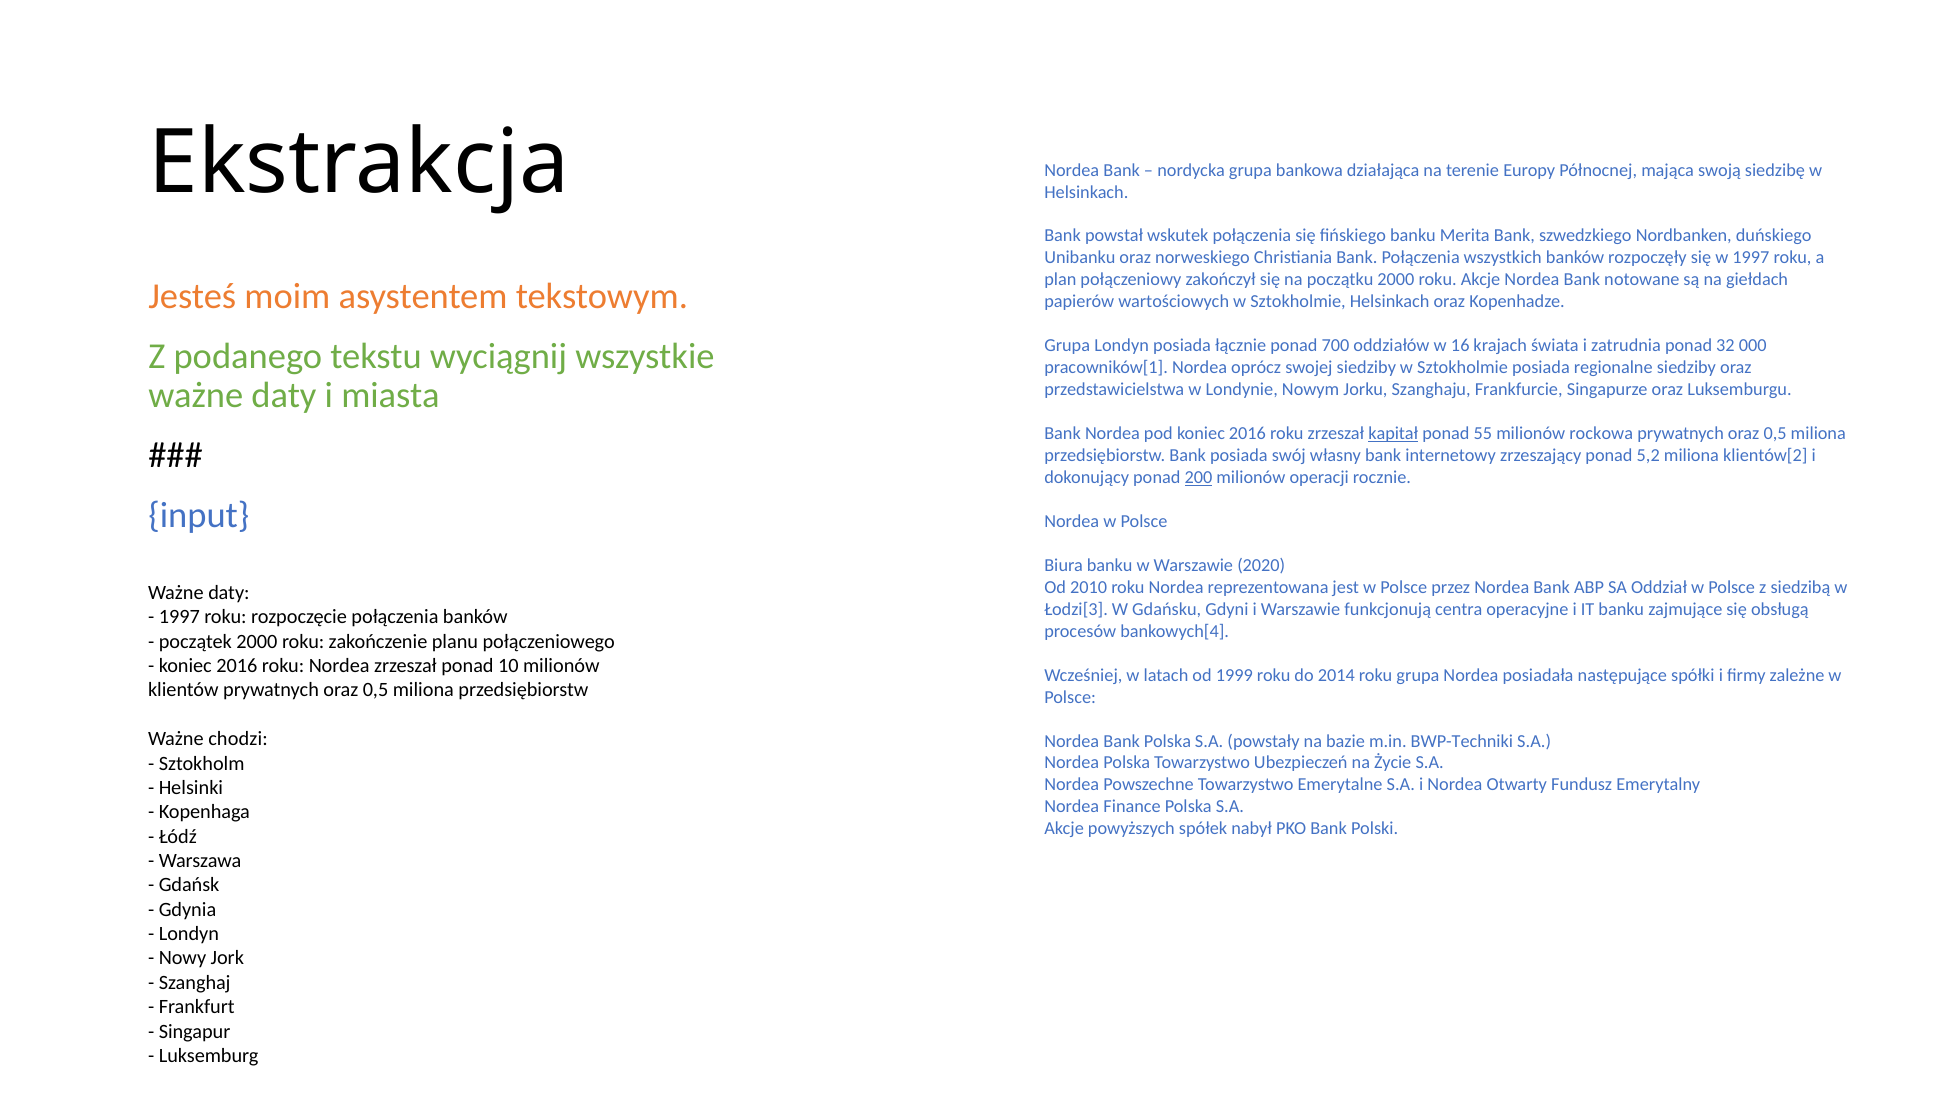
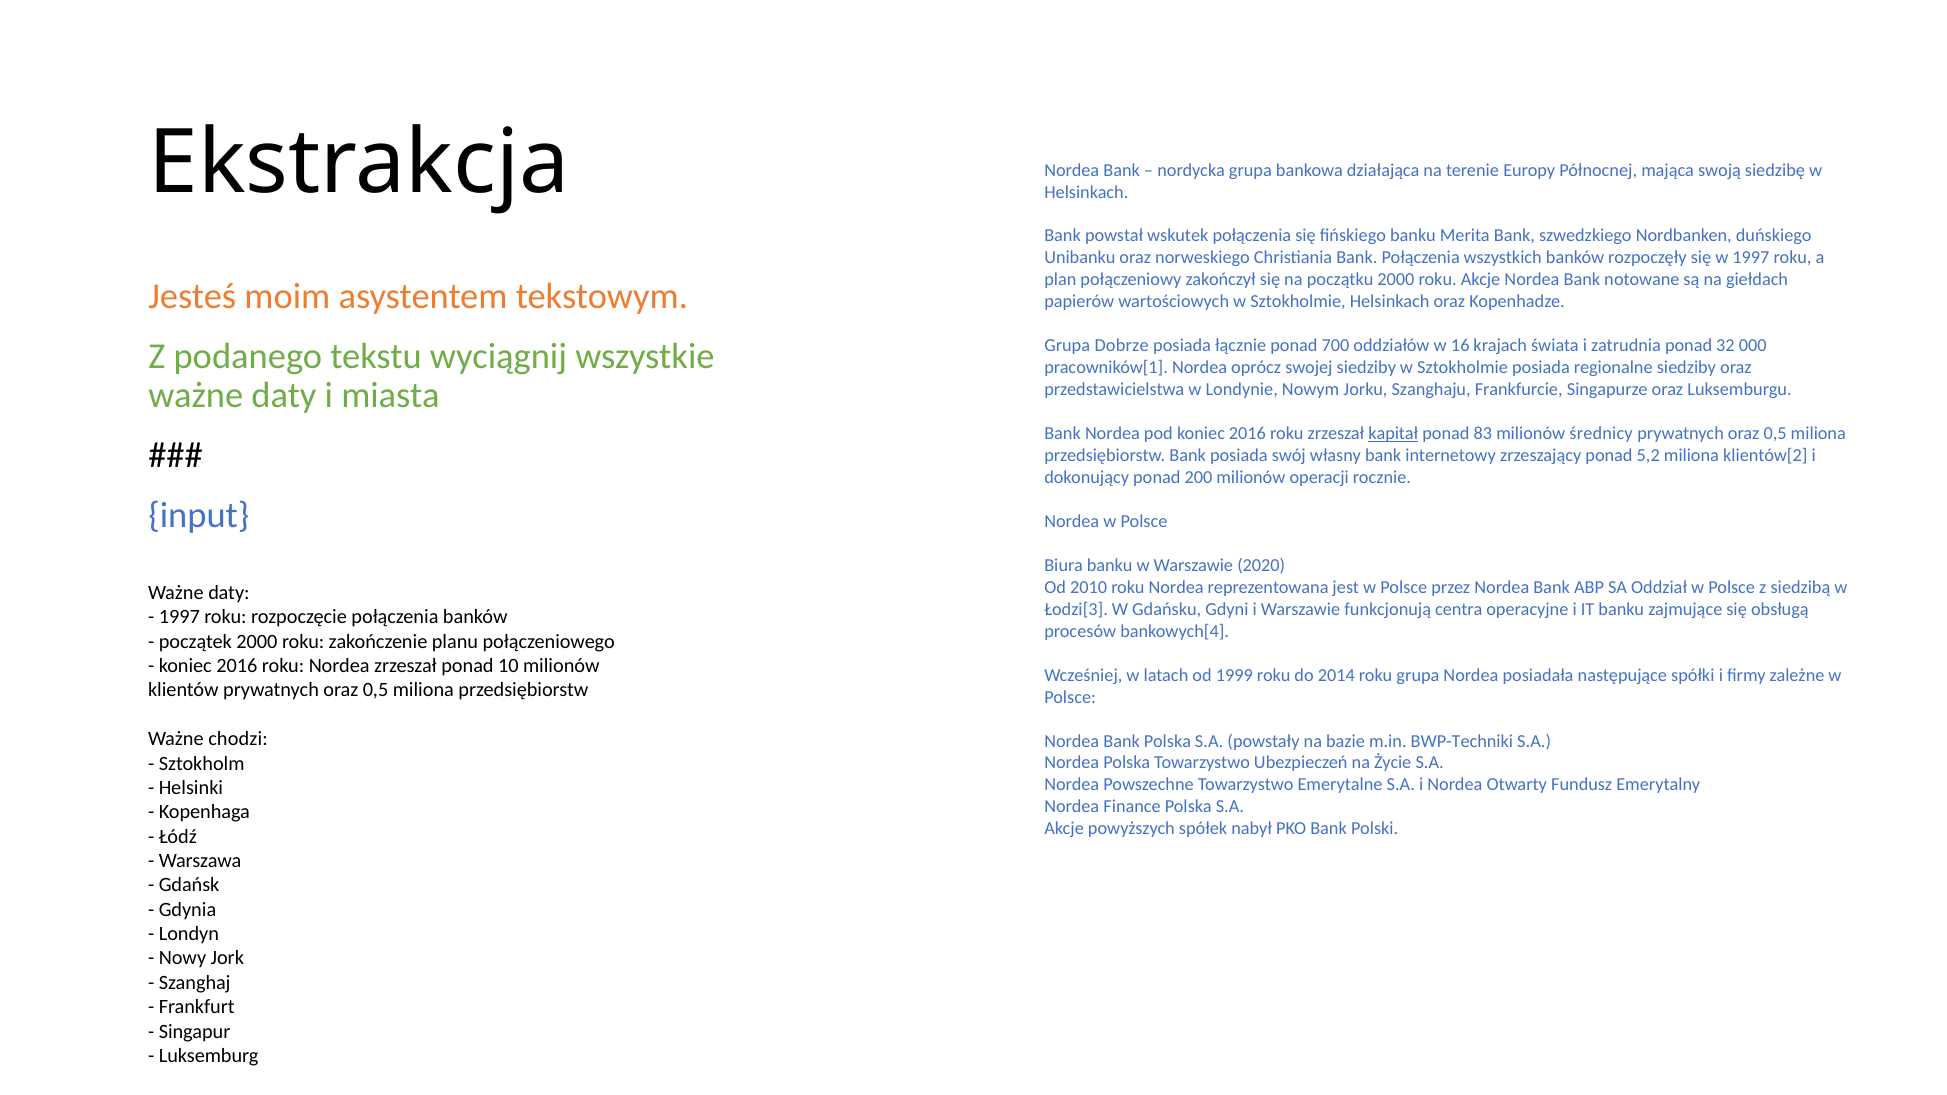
Grupa Londyn: Londyn -> Dobrze (1122, 346)
55: 55 -> 83 (1483, 434)
rockowa: rockowa -> średnicy (1601, 434)
200 underline: present -> none (1198, 478)
